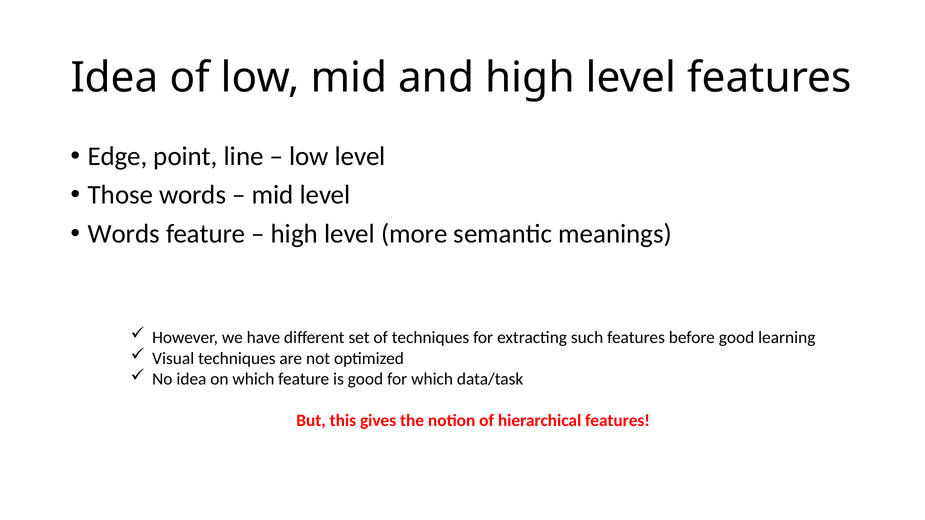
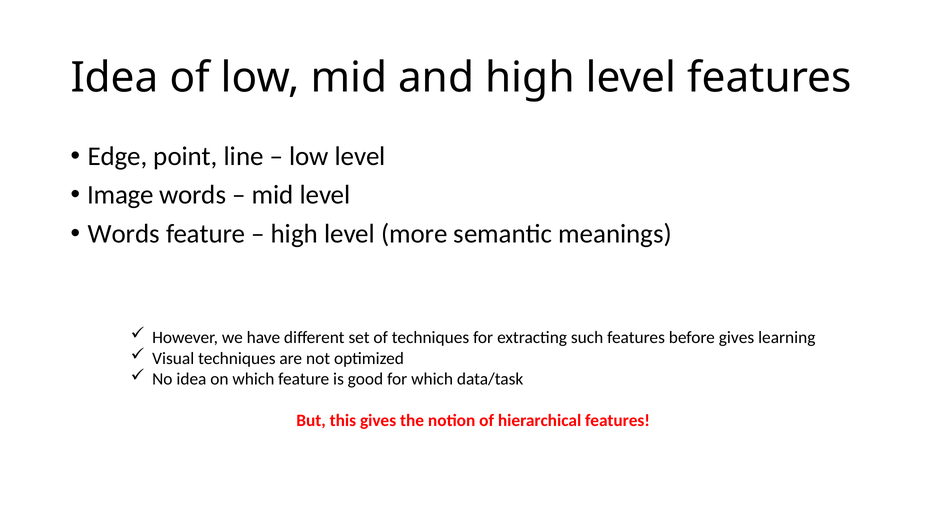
Those: Those -> Image (121, 195)
before good: good -> gives (737, 338)
